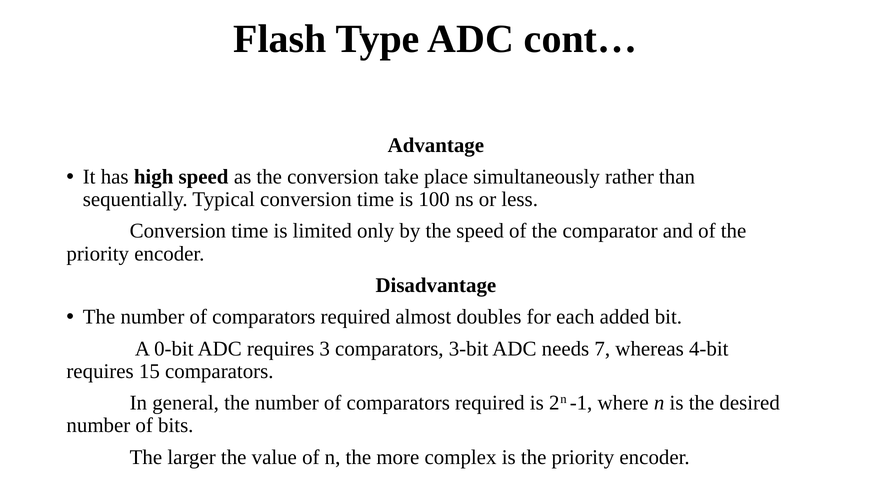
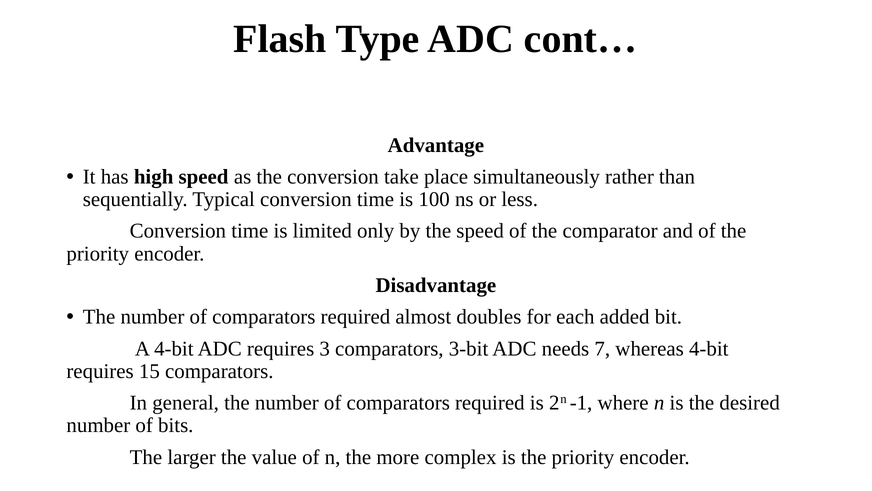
A 0-bit: 0-bit -> 4-bit (174, 348)
